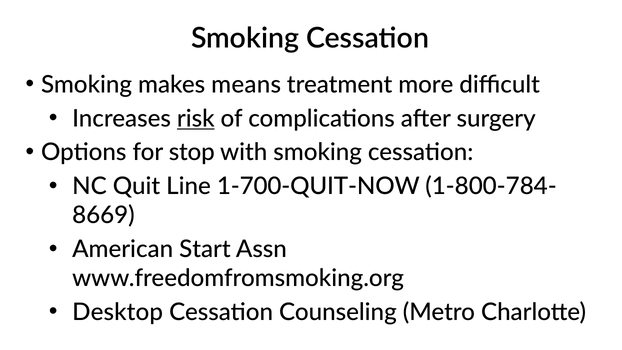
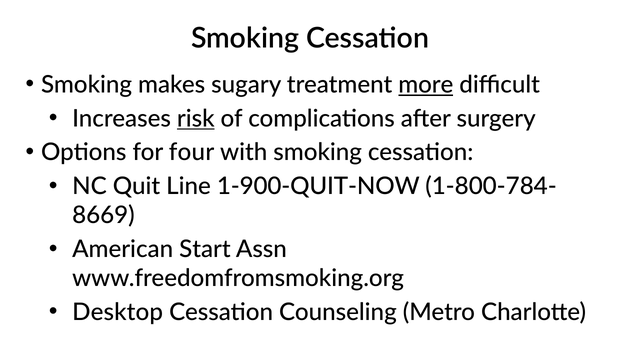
means: means -> sugary (246, 85)
more underline: none -> present (426, 85)
stop: stop -> four (192, 152)
1-700-QUIT-NOW: 1-700-QUIT-NOW -> 1-900-QUIT-NOW (318, 186)
